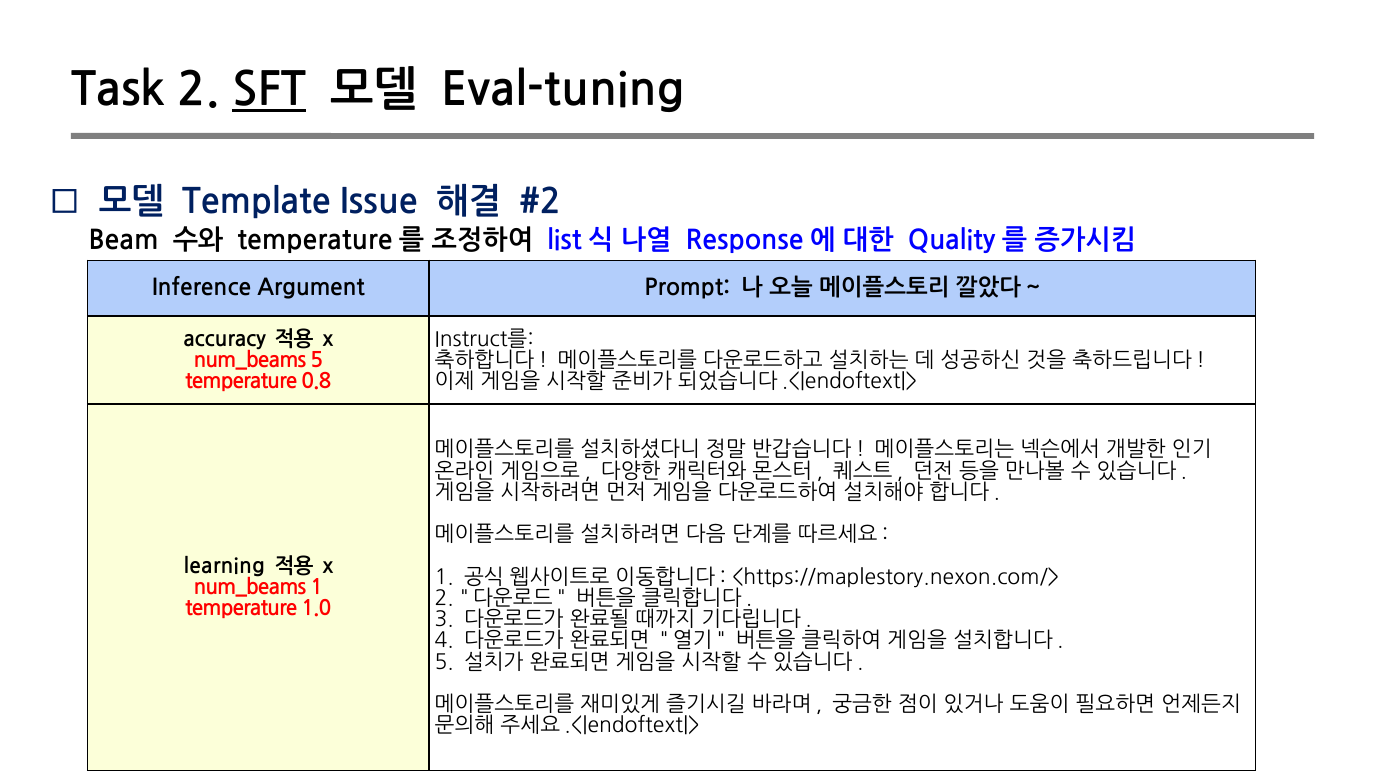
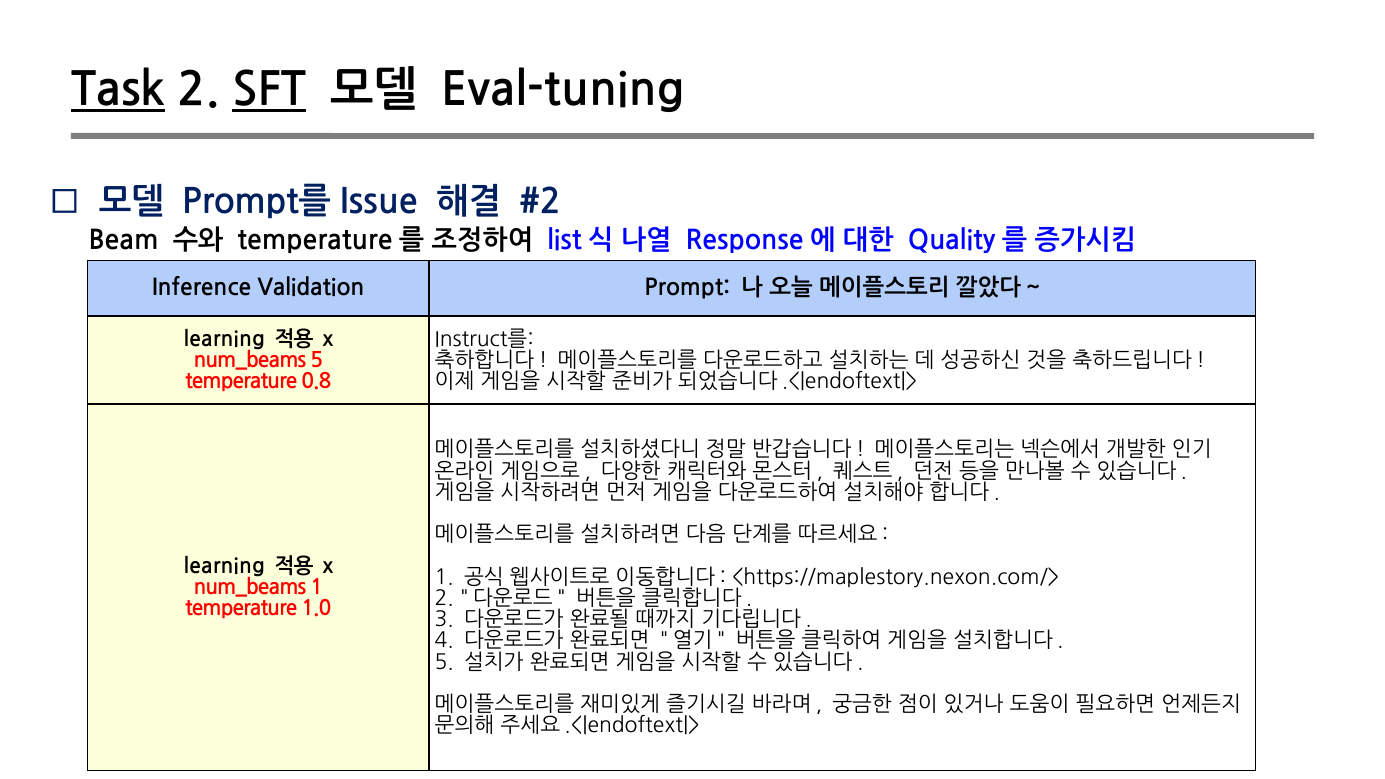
Task underline: none -> present (118, 90)
Template: Template -> Prompt를 (256, 202)
Argument: Argument -> Validation (311, 288)
accuracy: accuracy -> learning (224, 339)
